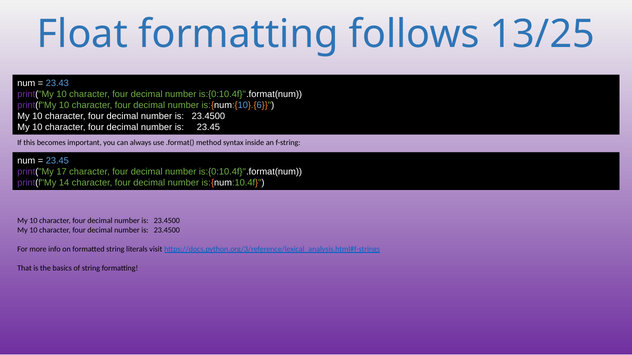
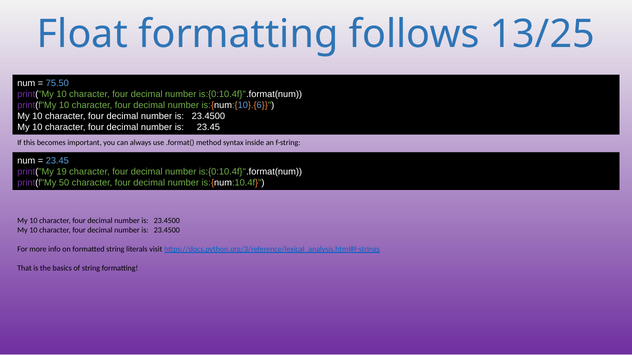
23.43: 23.43 -> 75.50 (57, 83)
17: 17 -> 19 (62, 172)
14: 14 -> 50 (64, 183)
